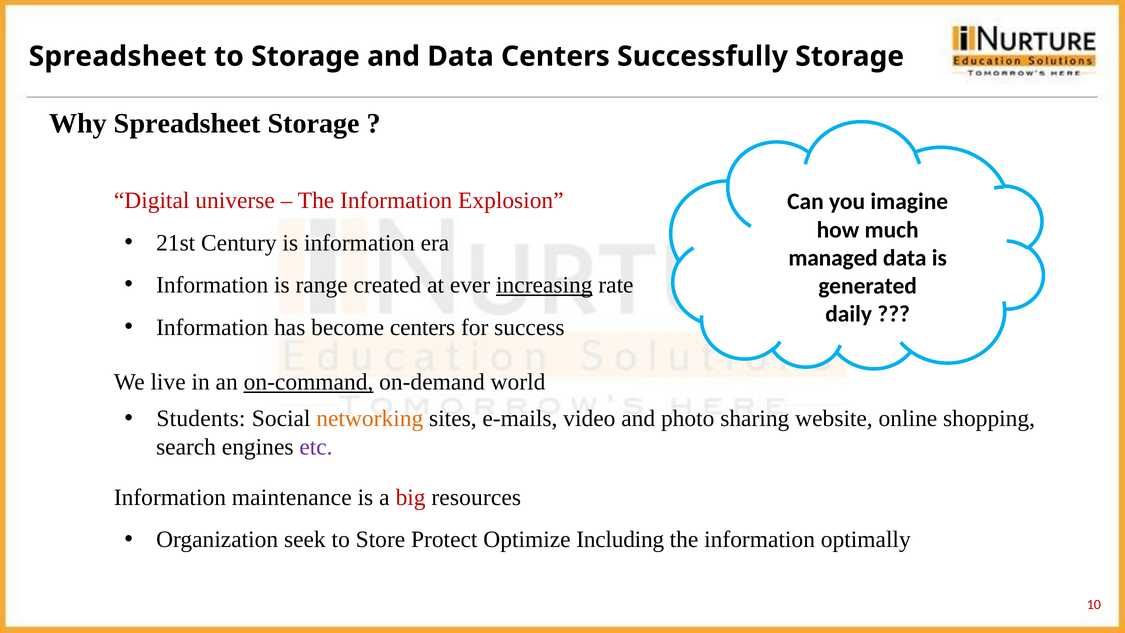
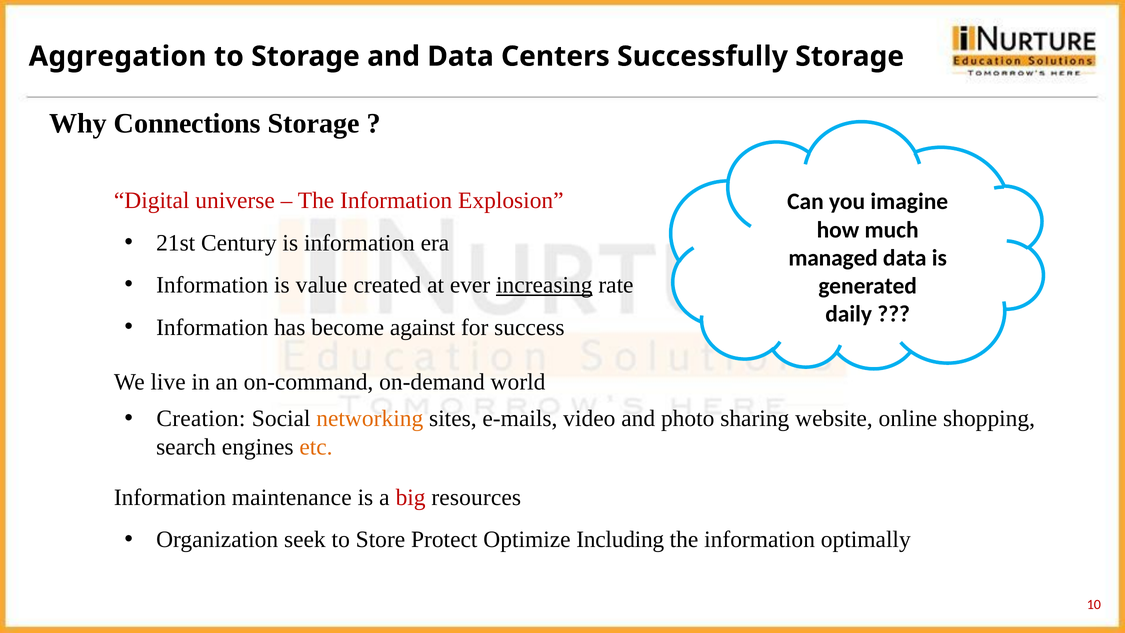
Spreadsheet: Spreadsheet -> Aggregation (118, 56)
Why Spreadsheet: Spreadsheet -> Connections (187, 124)
range: range -> value (322, 285)
become centers: centers -> against (423, 327)
on-command underline: present -> none (309, 382)
Students: Students -> Creation (201, 419)
etc colour: purple -> orange (316, 447)
